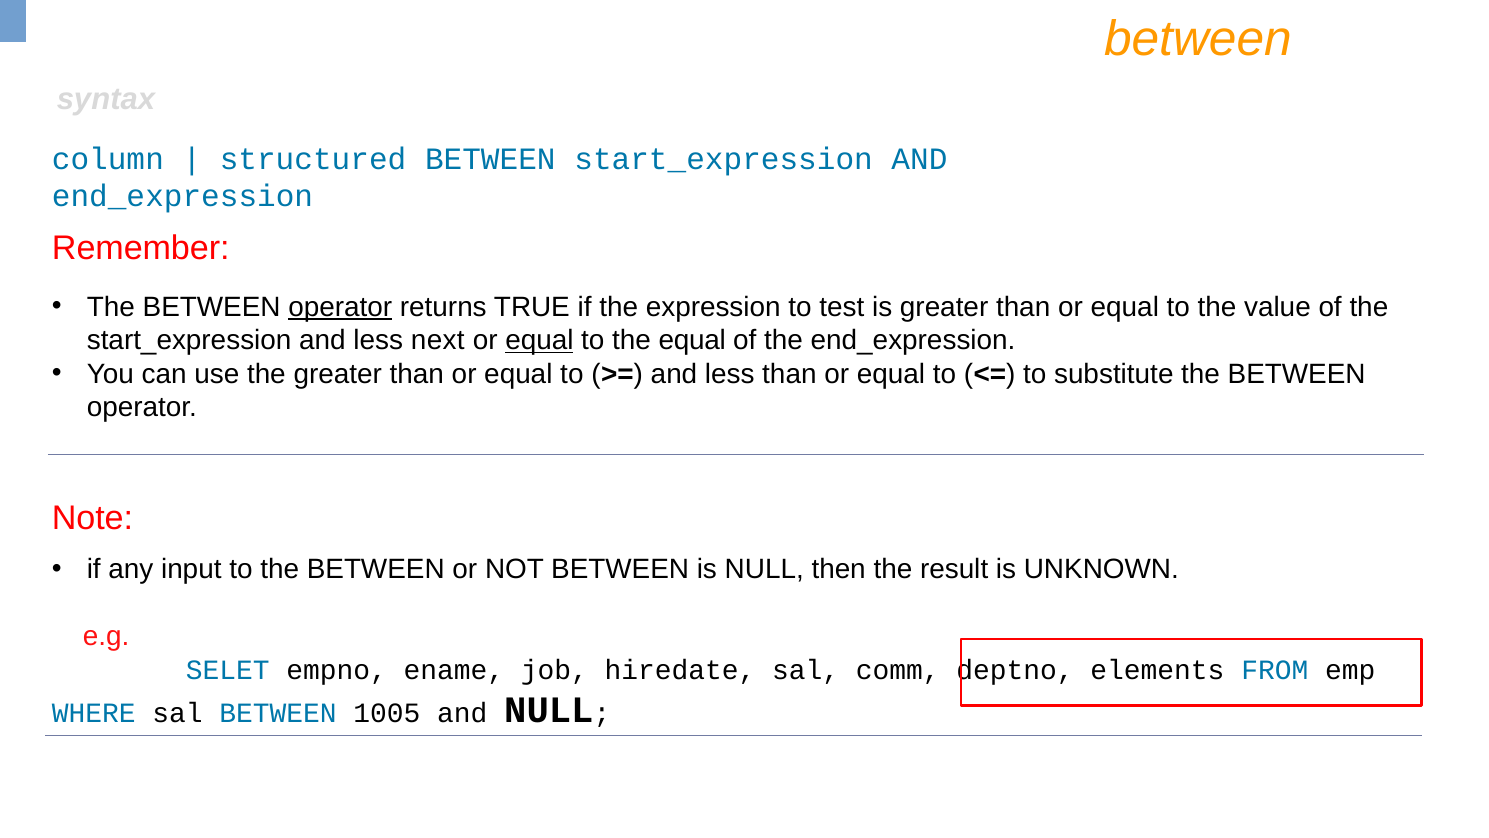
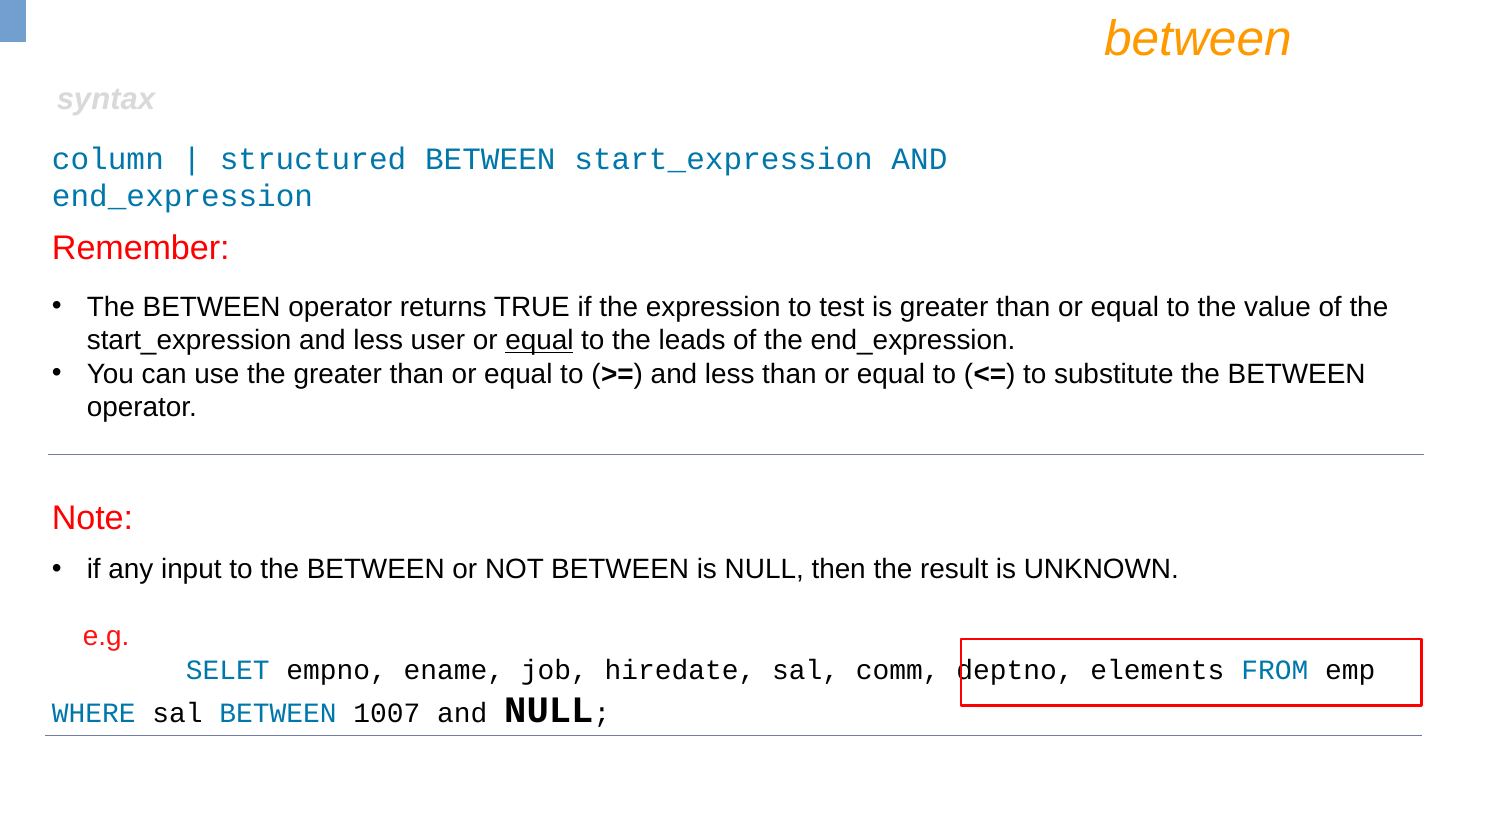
operator underline: present -> none (340, 307)
next: next -> user (438, 340)
the equal: equal -> leads (692, 340)
1005: 1005 -> 1007 (387, 712)
